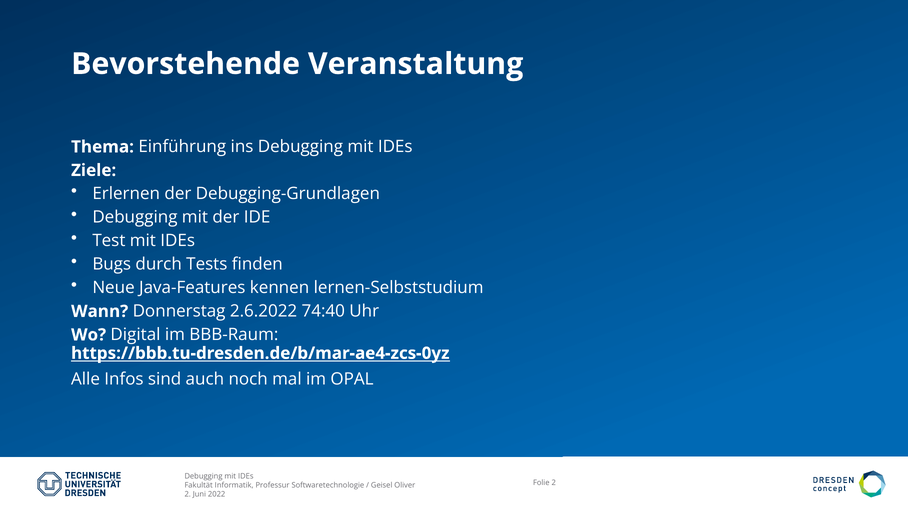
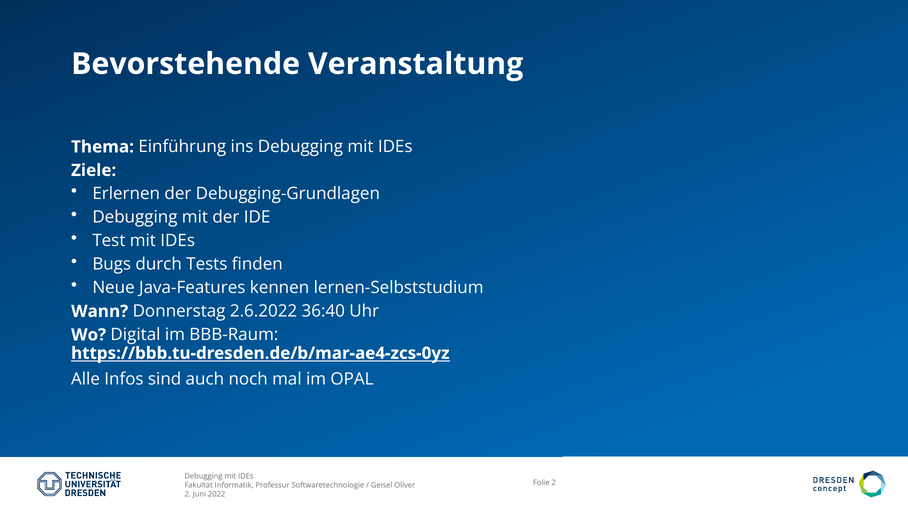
74:40: 74:40 -> 36:40 (323, 311)
